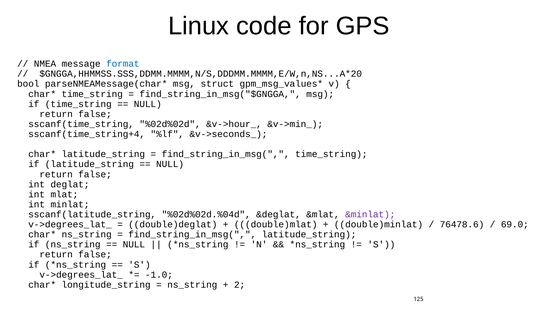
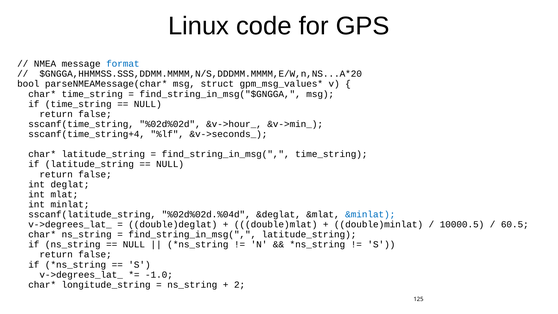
&minlat colour: purple -> blue (370, 214)
76478.6: 76478.6 -> 10000.5 (462, 224)
69.0: 69.0 -> 60.5 (515, 224)
